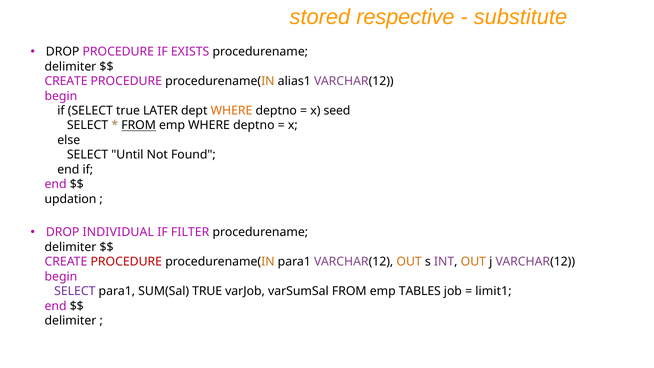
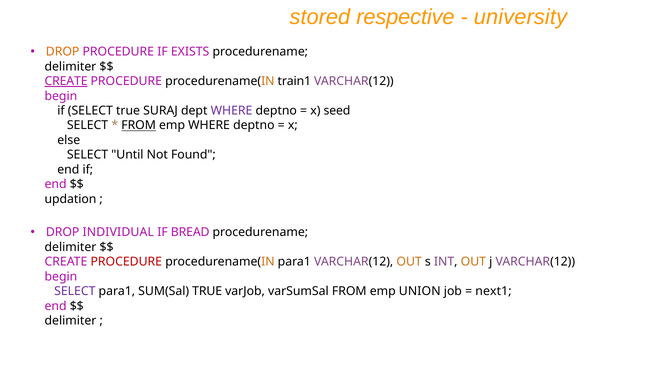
substitute: substitute -> university (520, 17)
DROP colour: black -> orange (63, 52)
CREATE underline: none -> present (66, 81)
alias1: alias1 -> train1 (294, 81)
LATER: LATER -> SURAJ (160, 111)
WHERE colour: orange -> purple (232, 111)
FILTER: FILTER -> BREAD (190, 232)
TABLES: TABLES -> UNION (420, 291)
limit1: limit1 -> next1 (493, 291)
